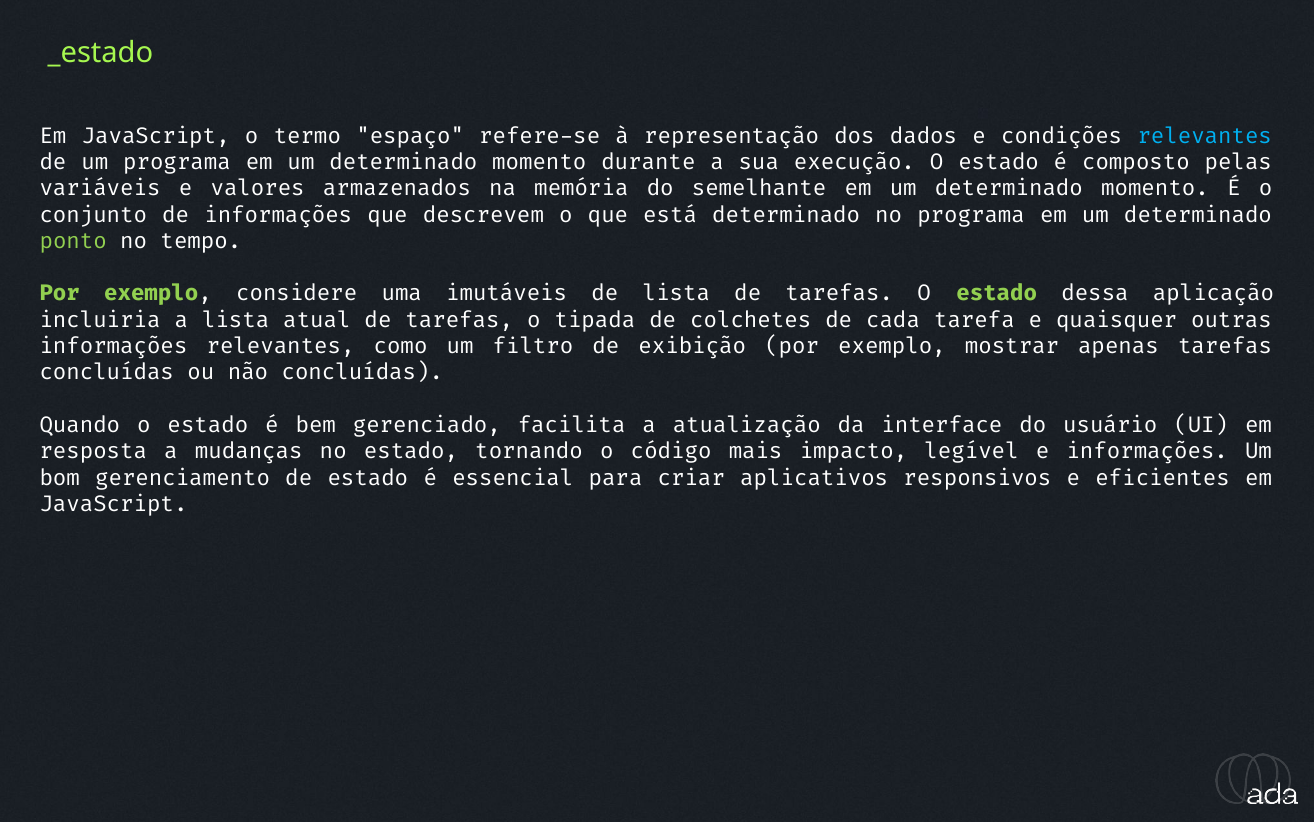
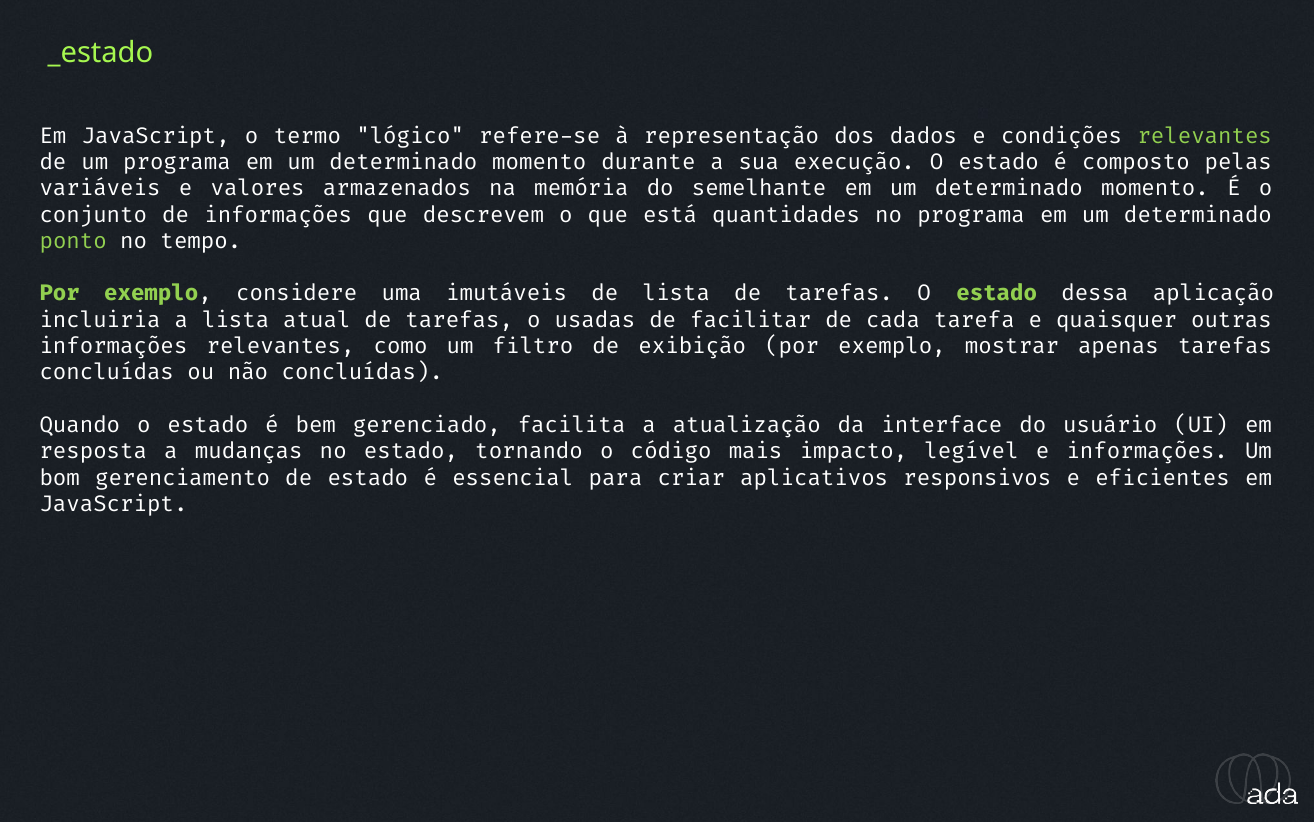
espaço: espaço -> lógico (410, 136)
relevantes colour: light blue -> light green (1205, 136)
está determinado: determinado -> quantidades (786, 215)
tipada: tipada -> usadas (595, 320)
colchetes: colchetes -> facilitar (751, 320)
